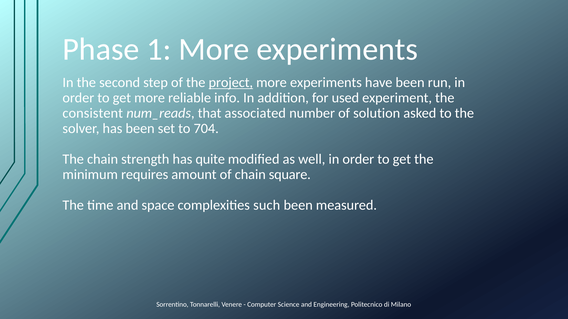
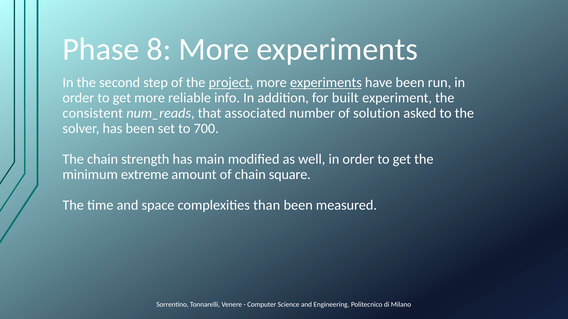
1: 1 -> 8 (159, 50)
experiments underline: none -> present (326, 83)
used: used -> built (345, 98)
704: 704 -> 700 (206, 129)
quite: quite -> main (210, 159)
requires: requires -> extreme (145, 175)
such: such -> than (267, 205)
